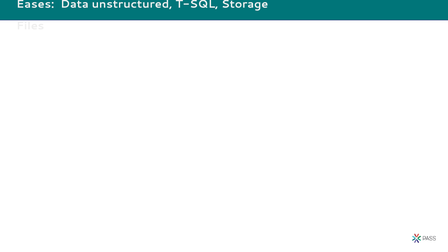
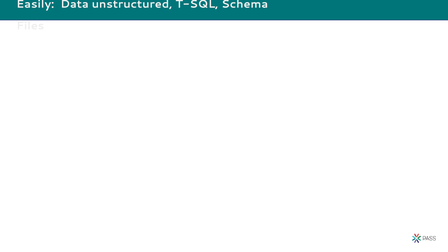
Eases: Eases -> Easily (35, 4)
Storage: Storage -> Schema (245, 4)
